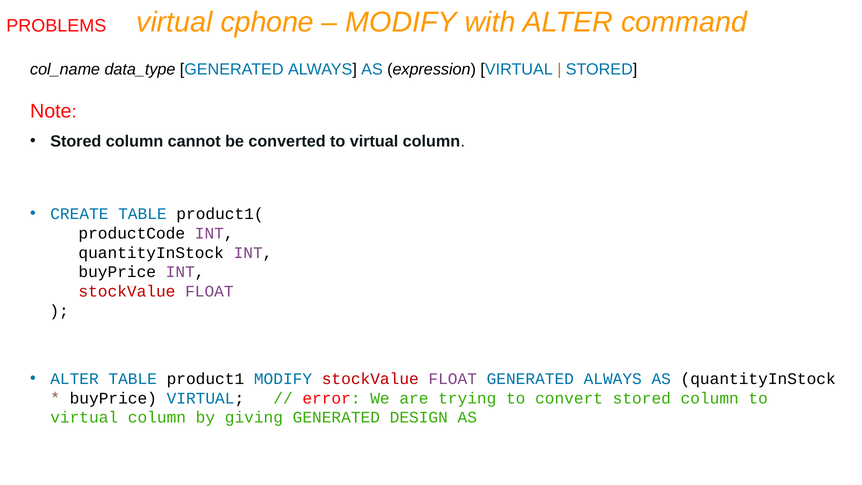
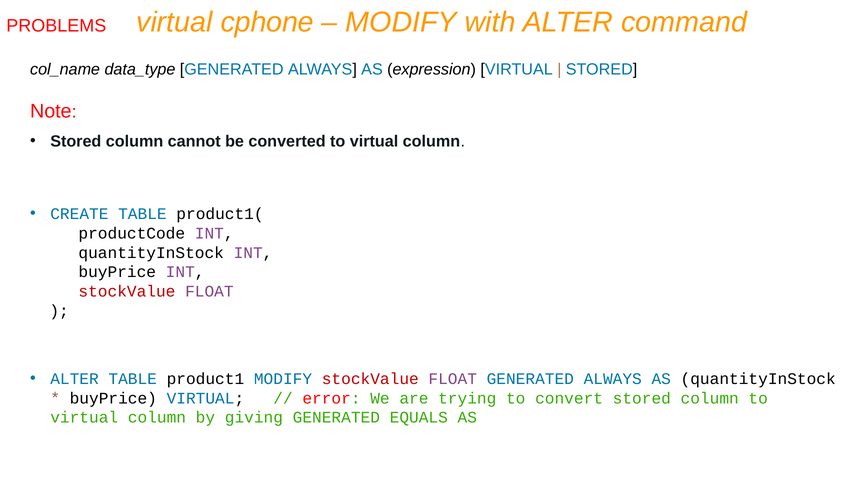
DESIGN: DESIGN -> EQUALS (419, 418)
